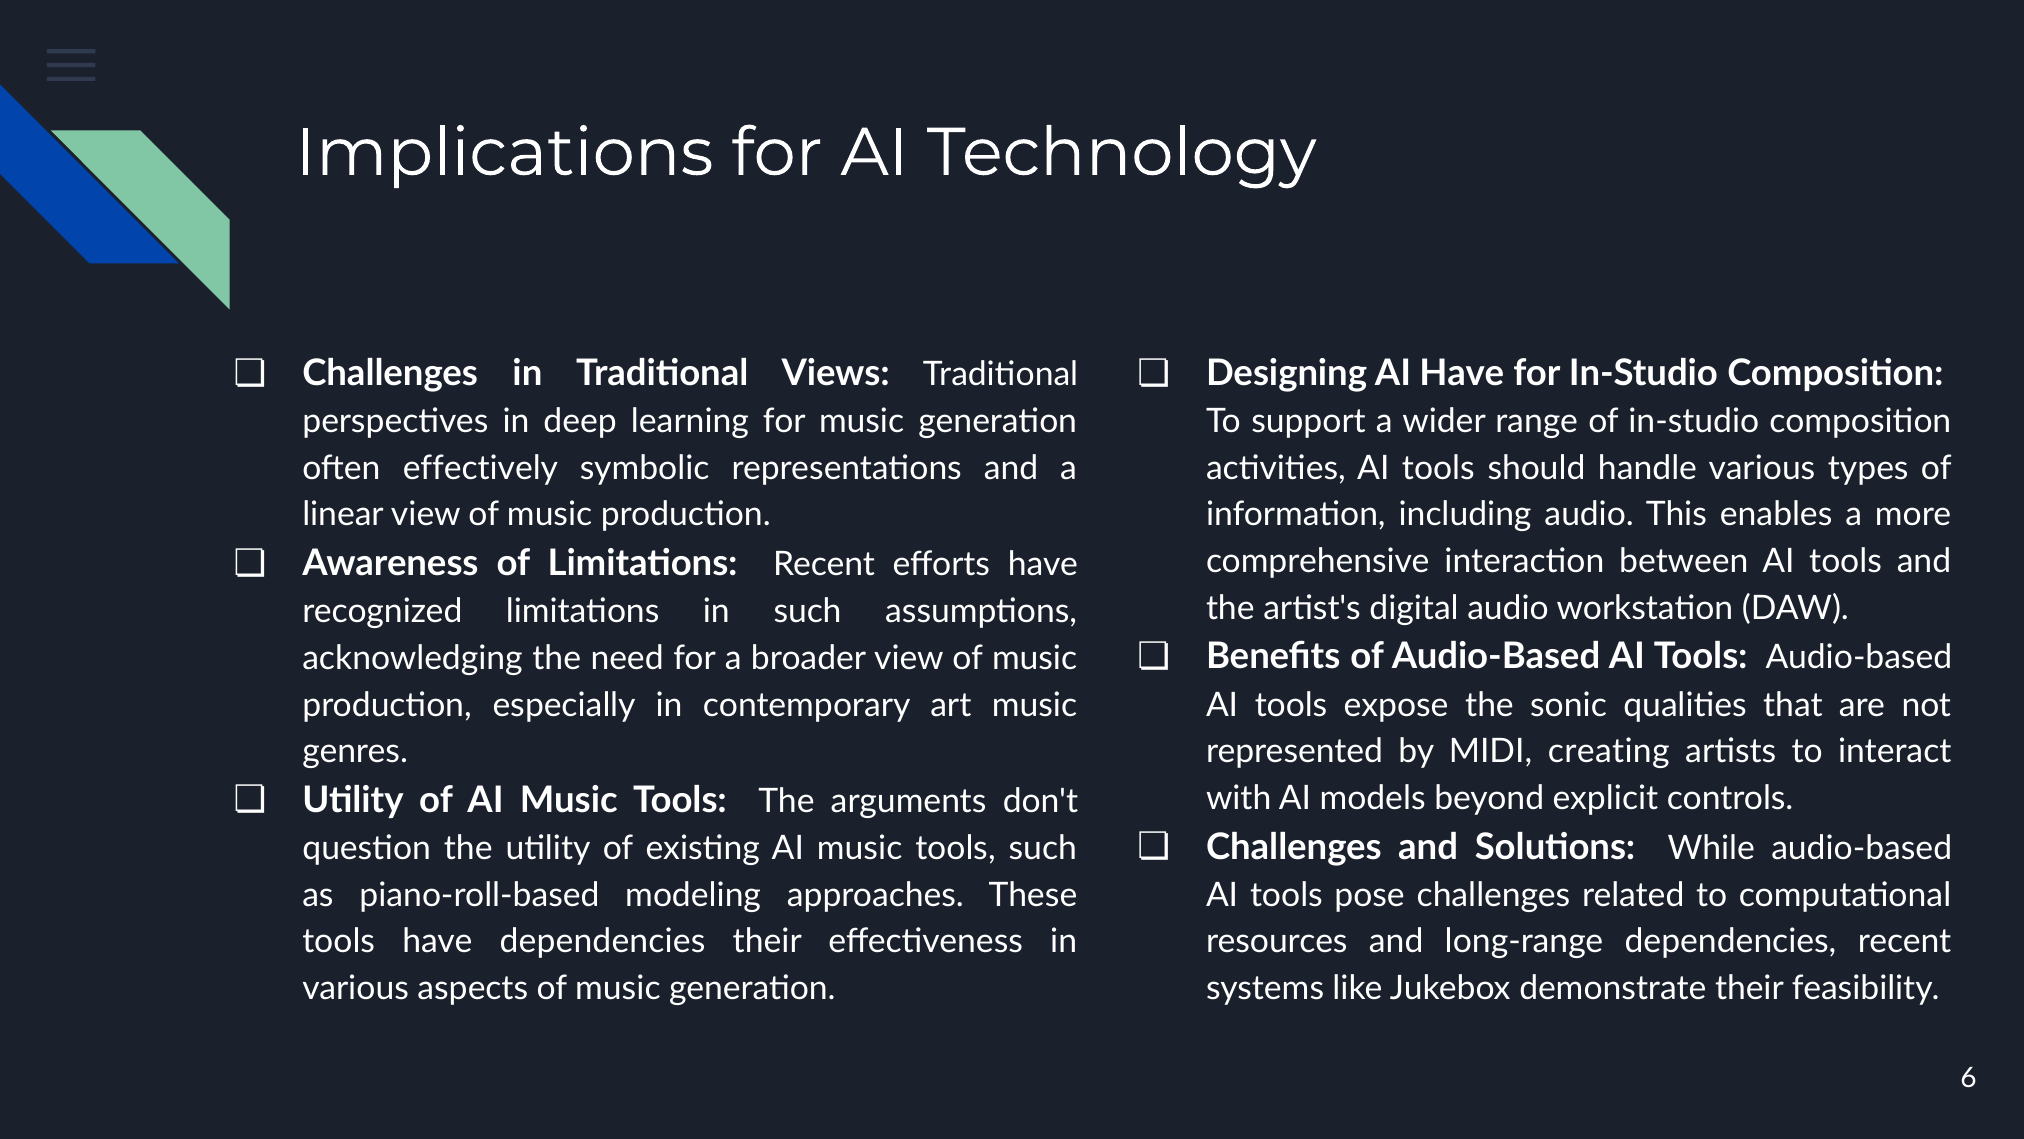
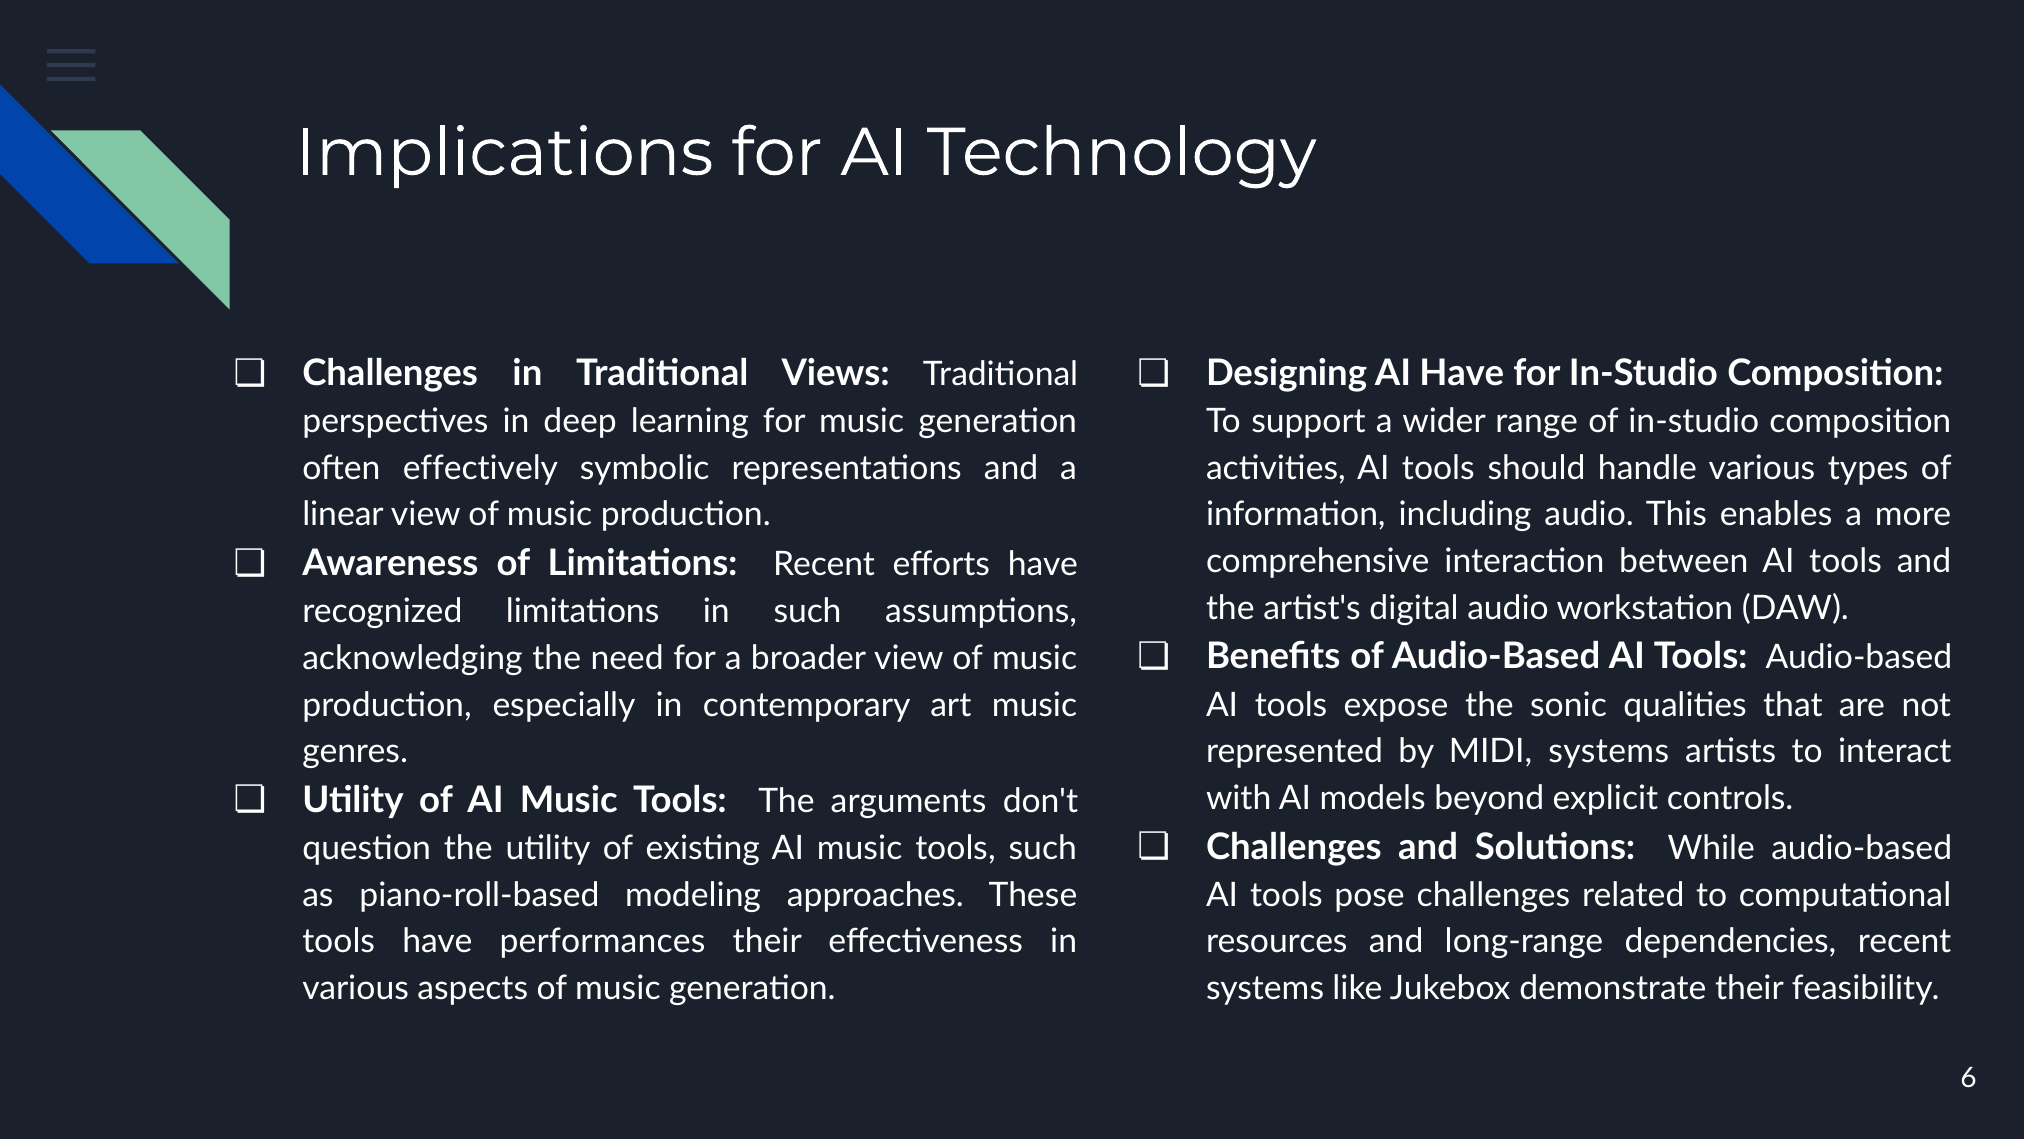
MIDI creating: creating -> systems (1609, 751)
have dependencies: dependencies -> performances (602, 941)
